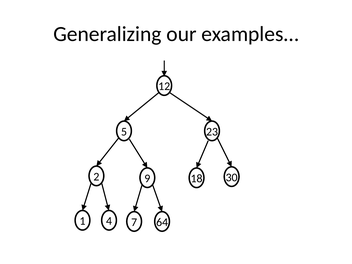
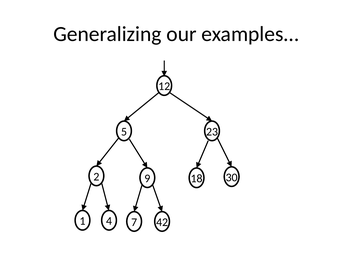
64: 64 -> 42 (162, 222)
